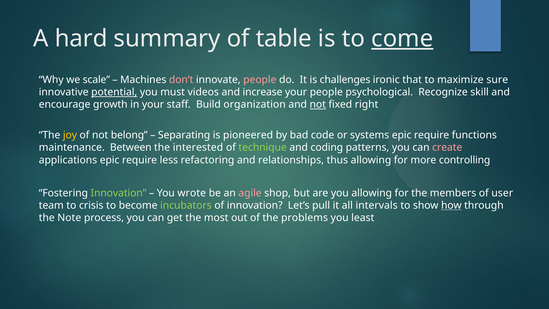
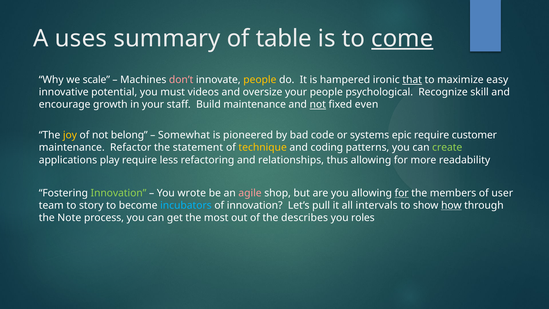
hard: hard -> uses (81, 39)
people colour: pink -> yellow (260, 80)
challenges: challenges -> hampered (345, 80)
that underline: none -> present (412, 80)
sure: sure -> easy (497, 80)
potential underline: present -> none (114, 92)
increase: increase -> oversize (263, 92)
Build organization: organization -> maintenance (255, 104)
right: right -> even (367, 104)
Separating: Separating -> Somewhat (184, 135)
functions: functions -> customer (474, 135)
Between: Between -> Refactor (131, 147)
interested: interested -> statement (198, 147)
technique colour: light green -> yellow (263, 147)
create colour: pink -> light green (447, 147)
applications epic: epic -> play (110, 160)
controlling: controlling -> readability (465, 160)
for underline: none -> present (402, 193)
crisis: crisis -> story (91, 205)
incubators colour: light green -> light blue (186, 205)
problems: problems -> describes (305, 218)
least: least -> roles (363, 218)
